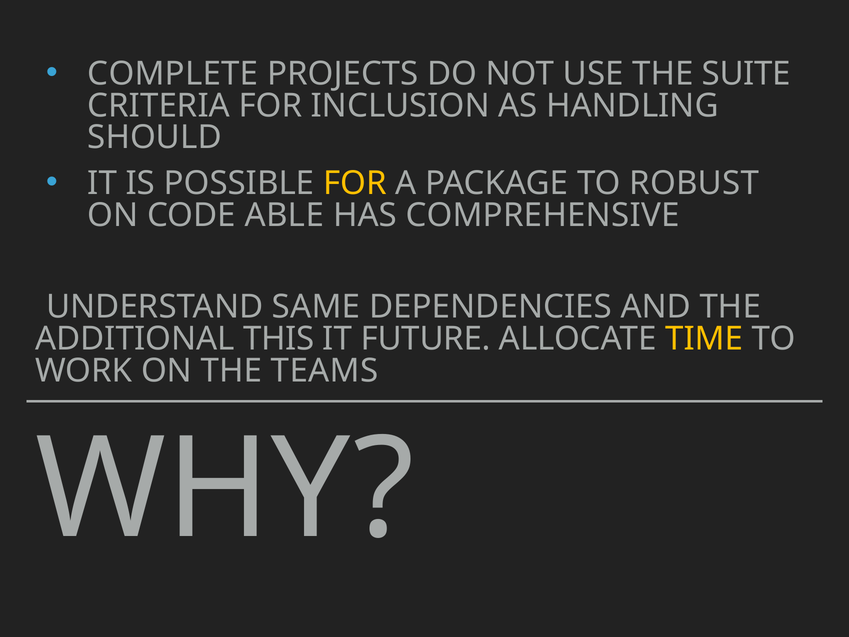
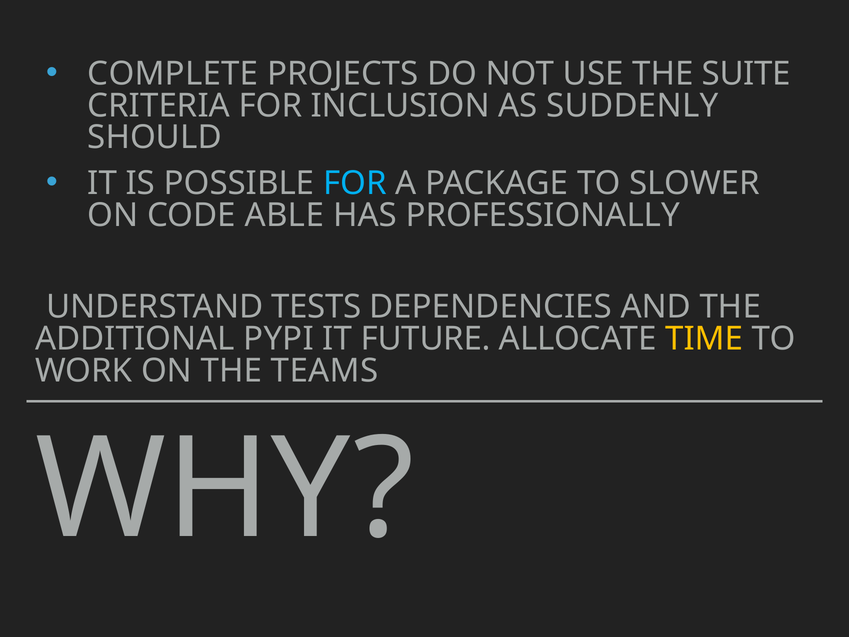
HANDLING: HANDLING -> SUDDENLY (632, 106)
FOR colour: yellow -> light blue (355, 183)
ROBUST: ROBUST -> SLOWER (694, 183)
COMPREHENSIVE: COMPREHENSIVE -> PROFESSIONALLY (543, 215)
SAME: SAME -> TESTS (316, 307)
THIS: THIS -> PYPI (279, 339)
